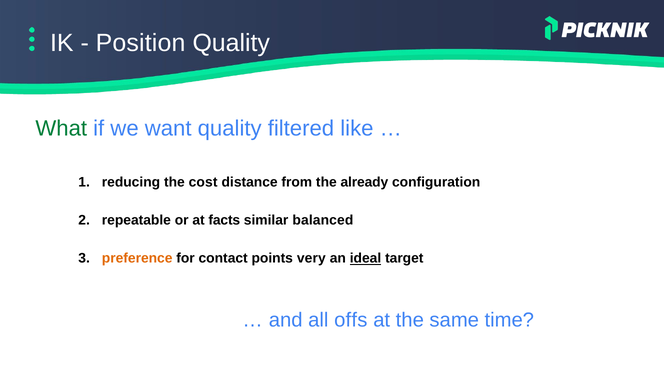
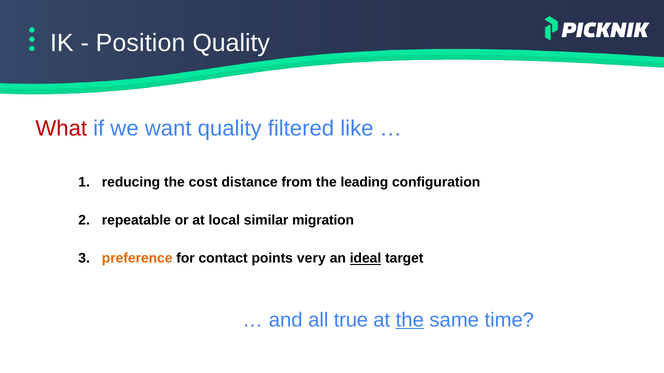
What colour: green -> red (61, 128)
already: already -> leading (364, 182)
facts: facts -> local (224, 221)
balanced: balanced -> migration (323, 221)
offs: offs -> true (351, 320)
the underline: none -> present (410, 320)
